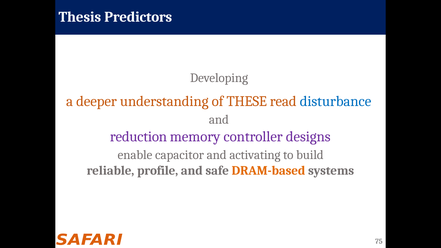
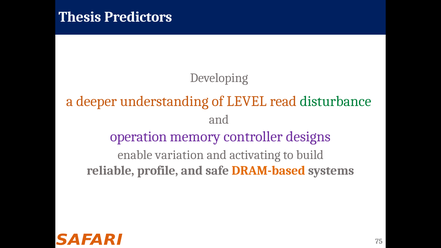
THESE: THESE -> LEVEL (247, 101)
disturbance colour: blue -> green (336, 101)
reduction: reduction -> operation (138, 137)
capacitor: capacitor -> variation (179, 155)
